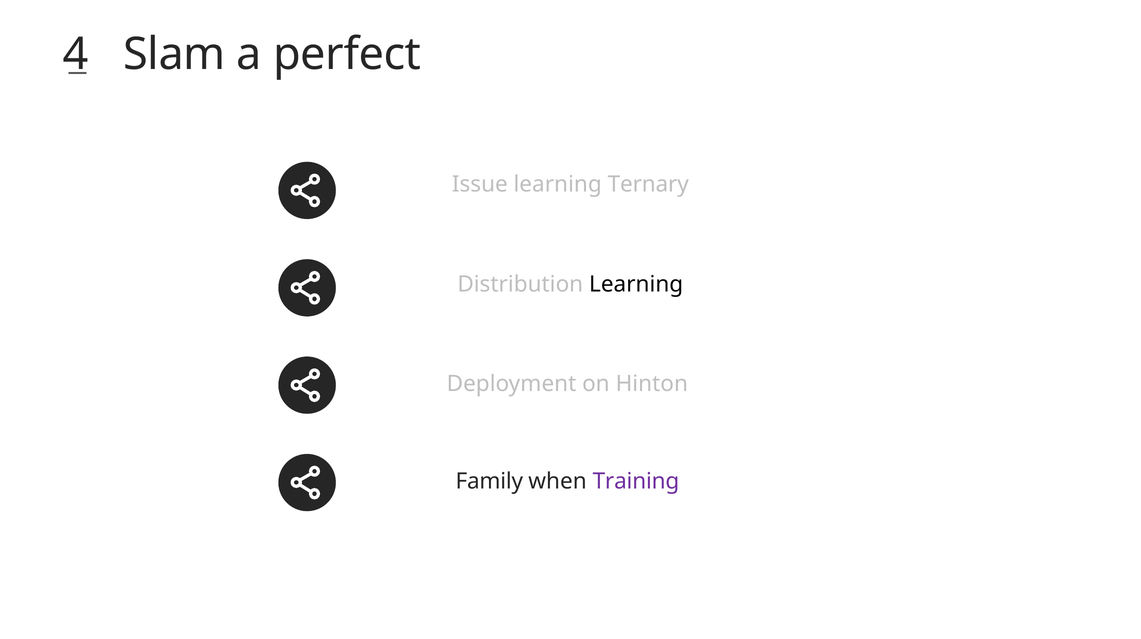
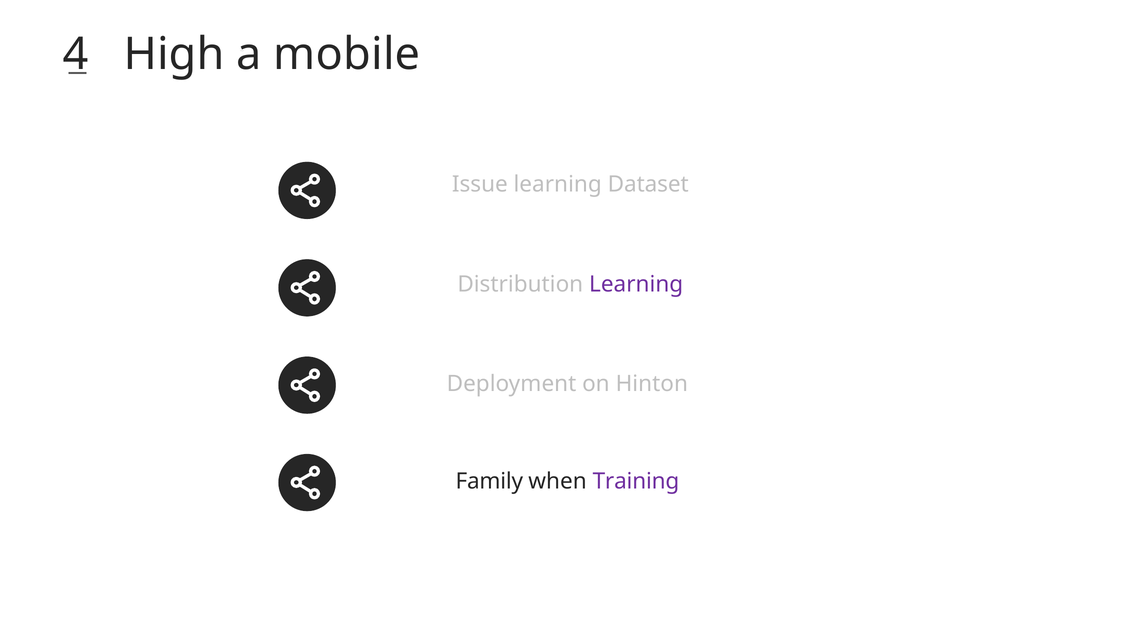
Slam: Slam -> High (174, 54)
perfect: perfect -> mobile (347, 54)
Ternary: Ternary -> Dataset (648, 185)
Learning colour: black -> purple (636, 284)
